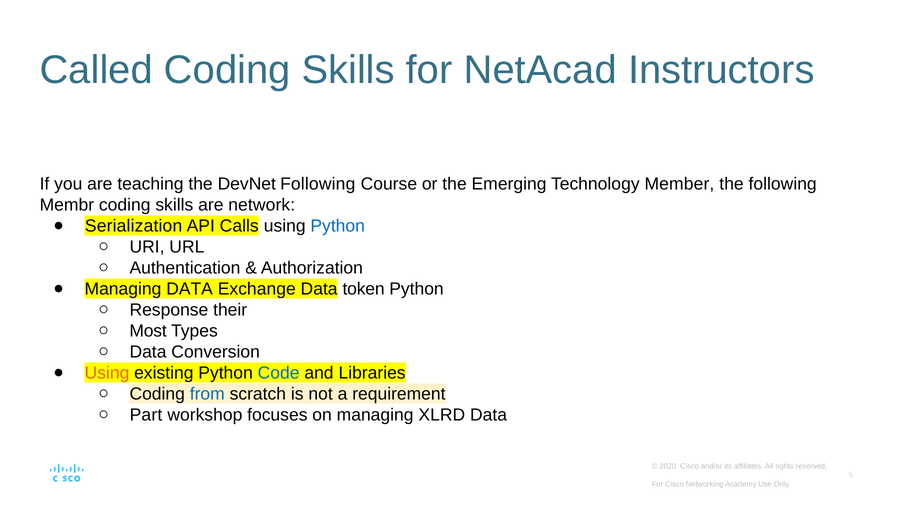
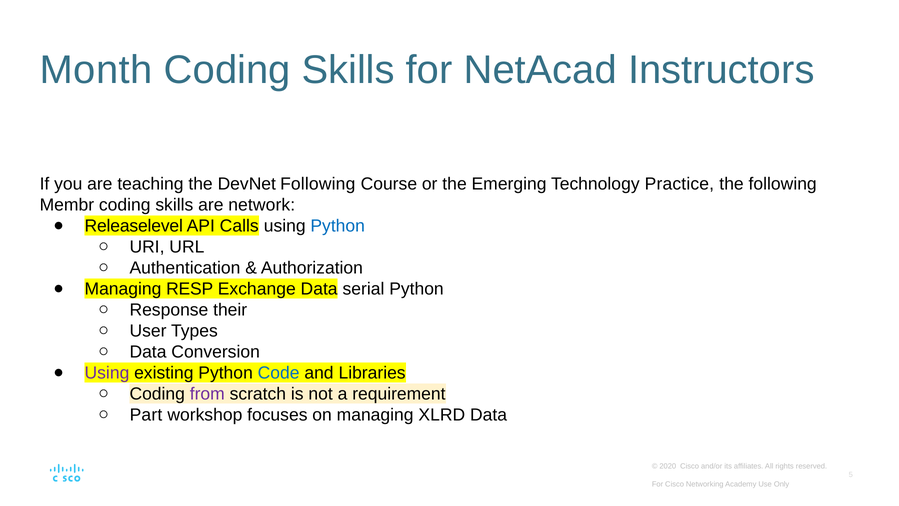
Called: Called -> Month (96, 70)
Member: Member -> Practice (679, 184)
Serialization: Serialization -> Releaselevel (134, 226)
Managing DATA: DATA -> RESP (190, 289)
token: token -> serial (364, 289)
Most: Most -> User (148, 331)
Using colour: orange -> purple (107, 373)
from colour: blue -> purple (207, 394)
